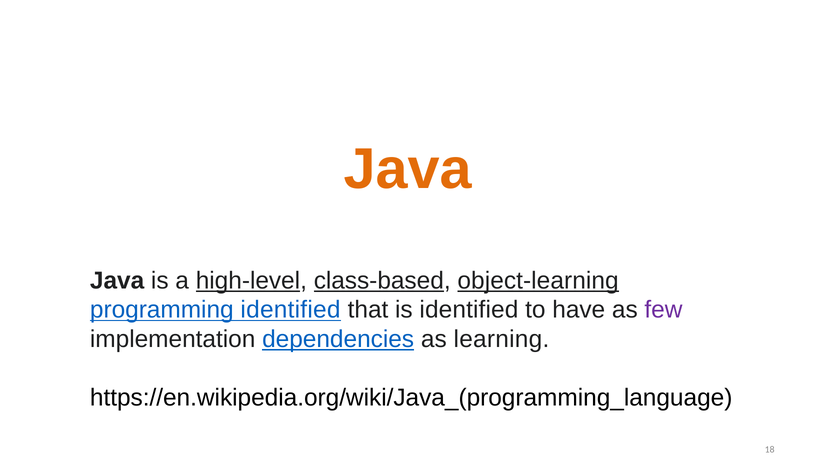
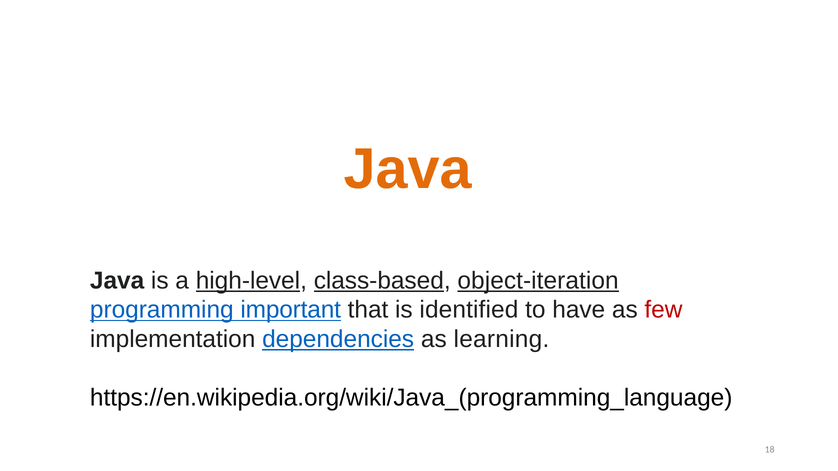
object-learning: object-learning -> object-iteration (538, 281)
programming identified: identified -> important (291, 310)
few colour: purple -> red (663, 310)
